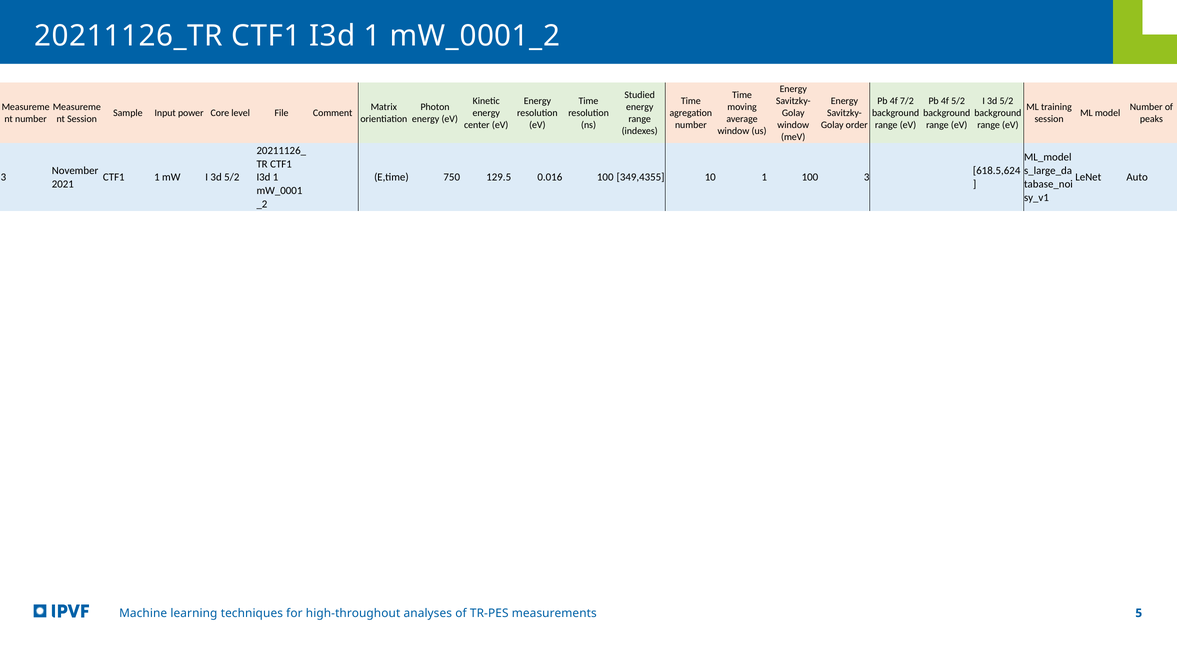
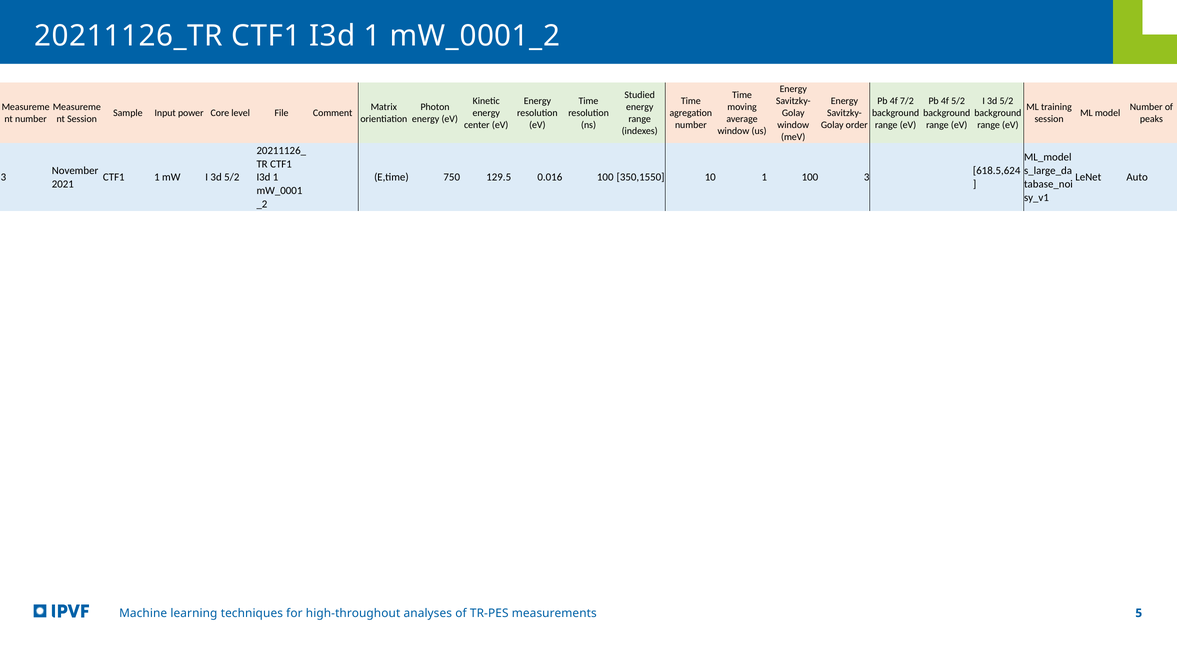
349,4355: 349,4355 -> 350,1550 (641, 177)
